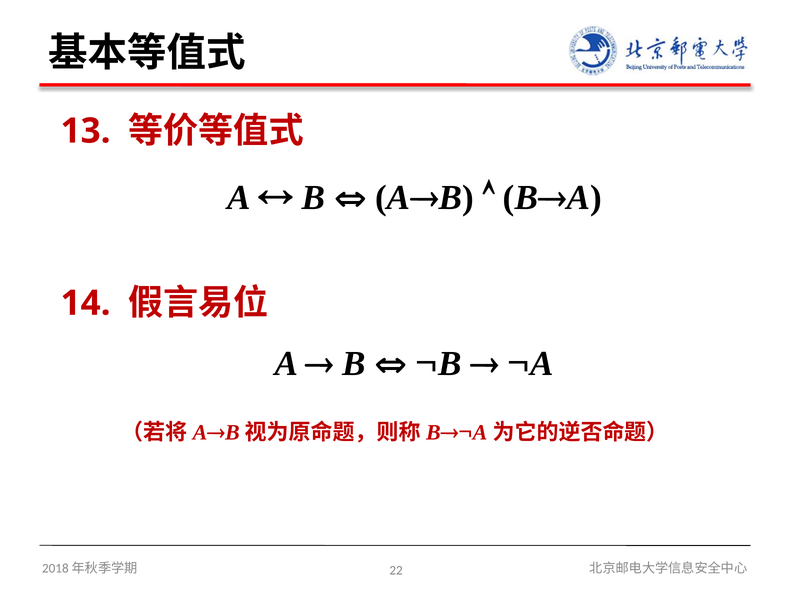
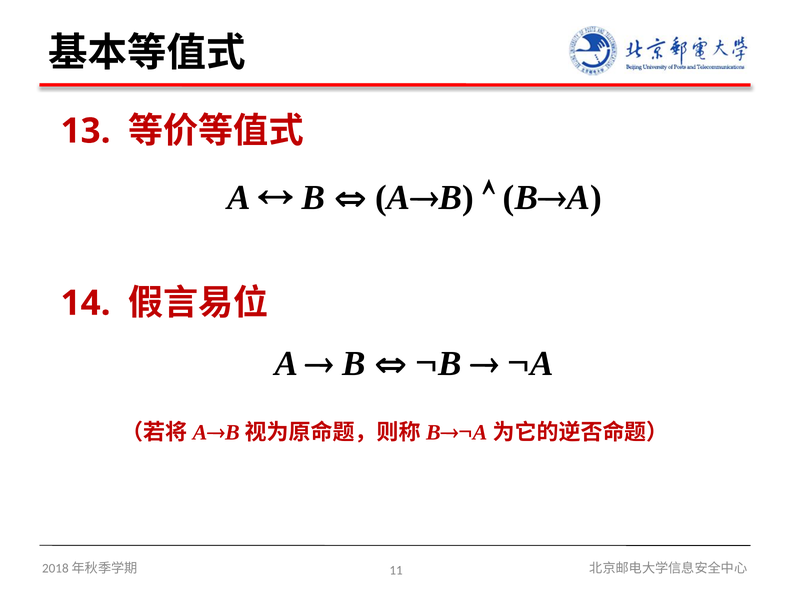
22: 22 -> 11 (396, 570)
